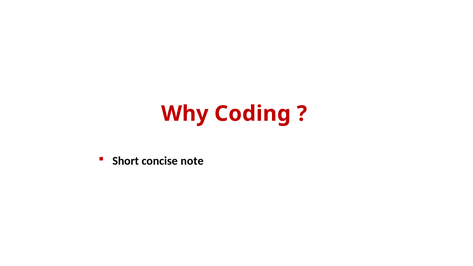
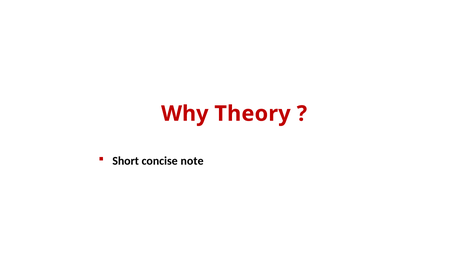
Coding: Coding -> Theory (253, 114)
